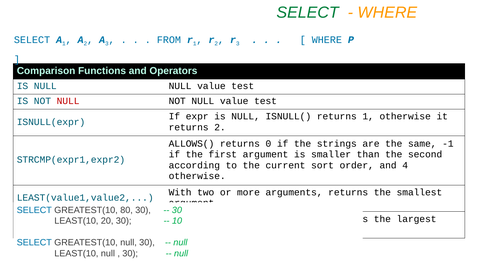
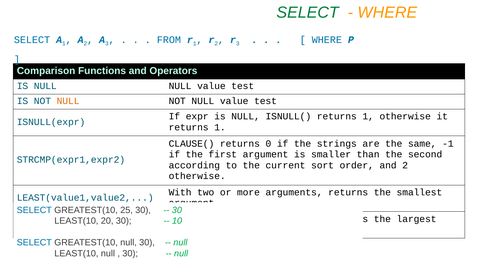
NULL colour: red -> orange (68, 101)
2: 2 -> 1 (220, 127)
ALLOWS(: ALLOWS( -> CLAUSE( (191, 143)
and 4: 4 -> 2 (405, 165)
80: 80 -> 25 (127, 210)
